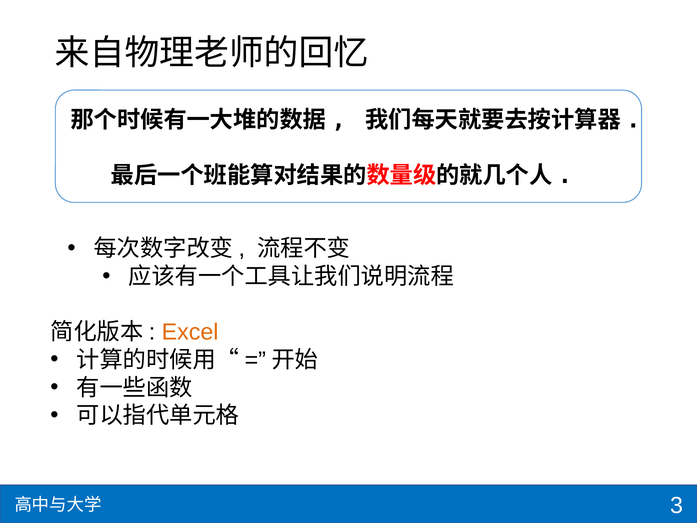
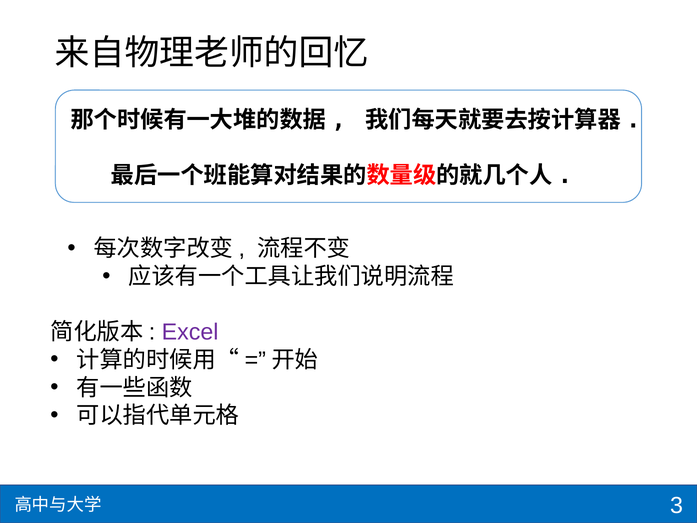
Excel colour: orange -> purple (190, 332)
